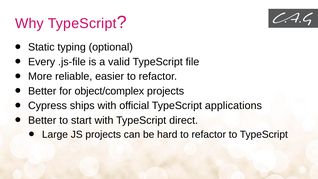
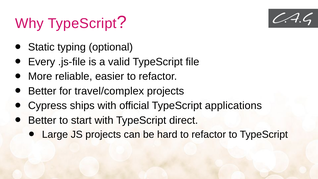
object/complex: object/complex -> travel/complex (109, 91)
